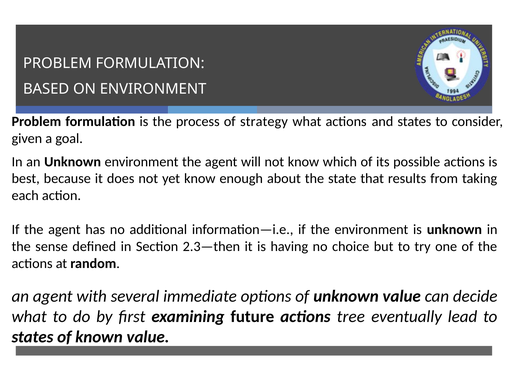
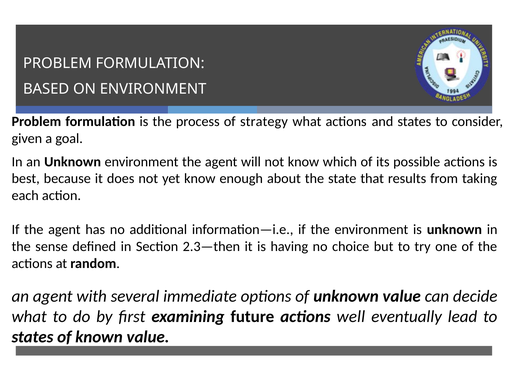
tree: tree -> well (351, 316)
